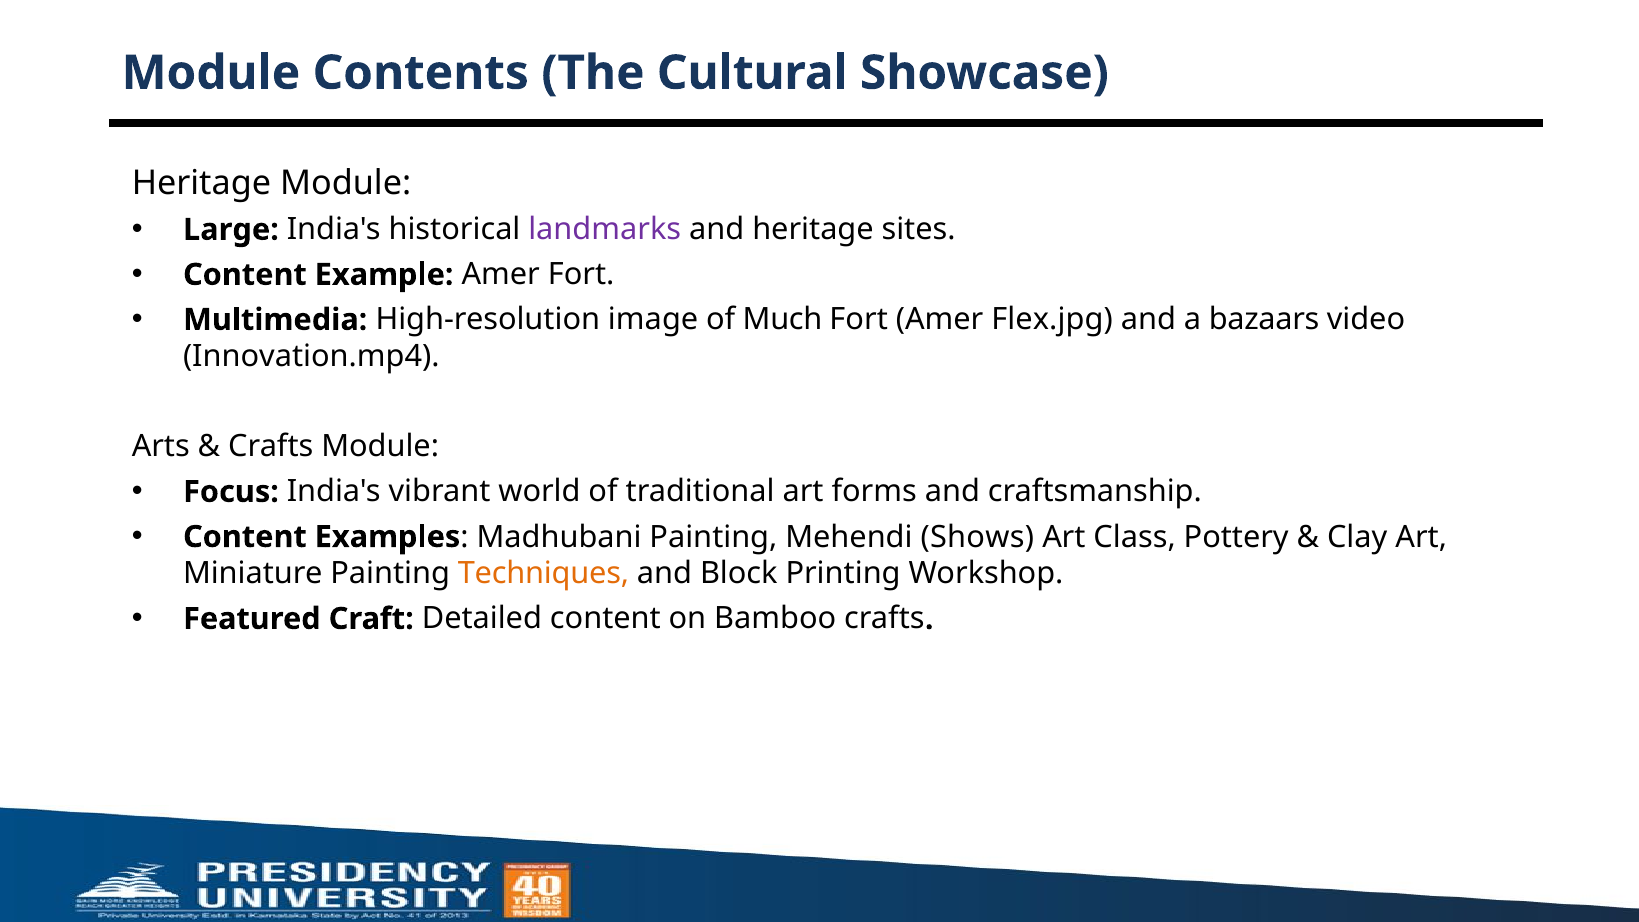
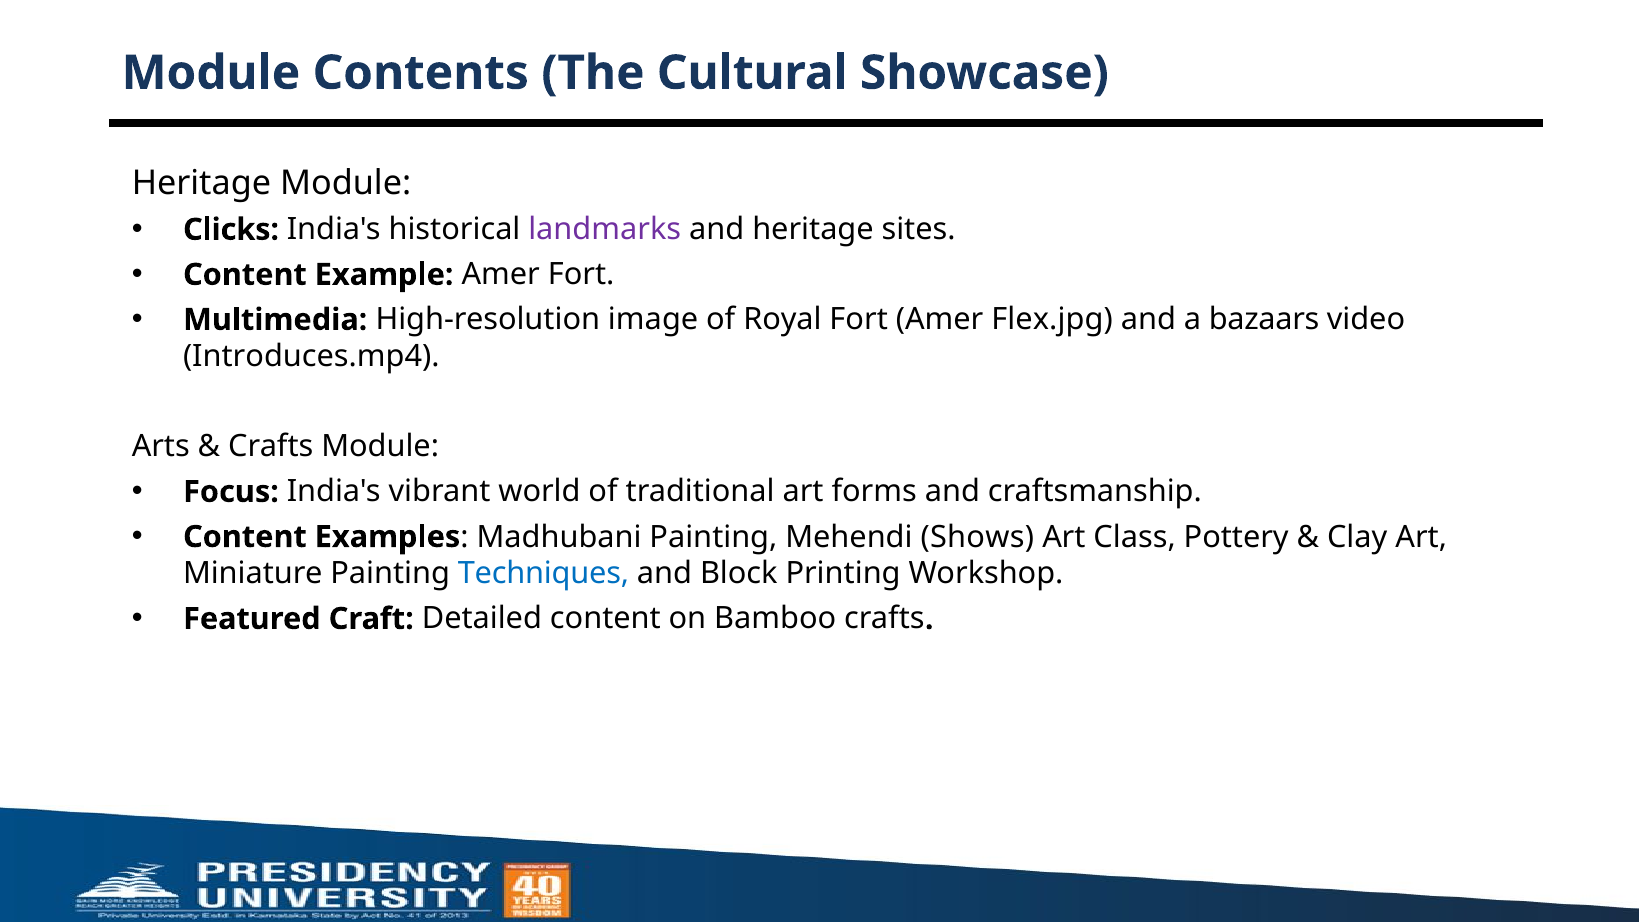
Large: Large -> Clicks (231, 230)
Much: Much -> Royal (782, 320)
Innovation.mp4: Innovation.mp4 -> Introduces.mp4 (311, 357)
Techniques colour: orange -> blue (543, 574)
